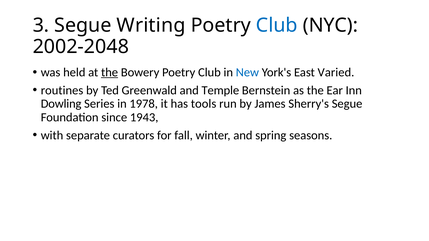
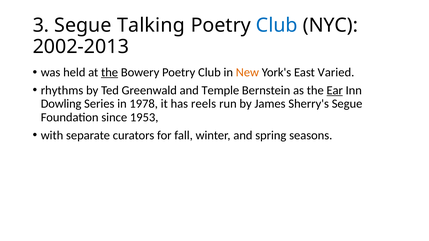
Writing: Writing -> Talking (151, 25)
2002-2048: 2002-2048 -> 2002-2013 (81, 47)
New colour: blue -> orange (247, 73)
routines: routines -> rhythms (62, 90)
Ear underline: none -> present (335, 90)
tools: tools -> reels (204, 104)
1943: 1943 -> 1953 (144, 117)
